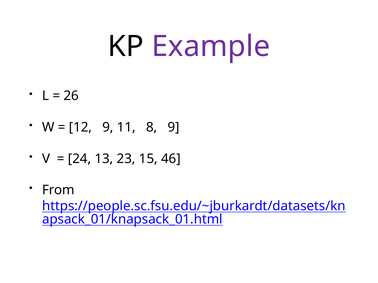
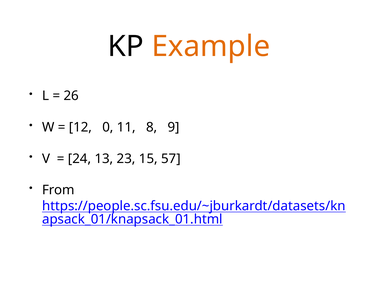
Example colour: purple -> orange (211, 46)
12 9: 9 -> 0 (108, 127)
46: 46 -> 57 (171, 159)
